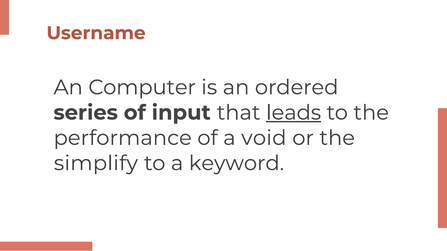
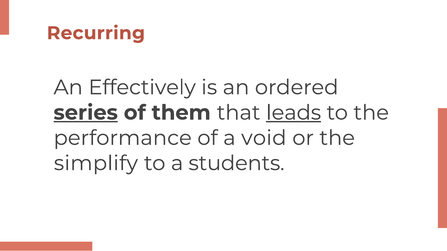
Username: Username -> Recurring (96, 33)
Computer: Computer -> Effectively (142, 88)
series underline: none -> present (86, 113)
input: input -> them (181, 113)
keyword: keyword -> students (237, 163)
